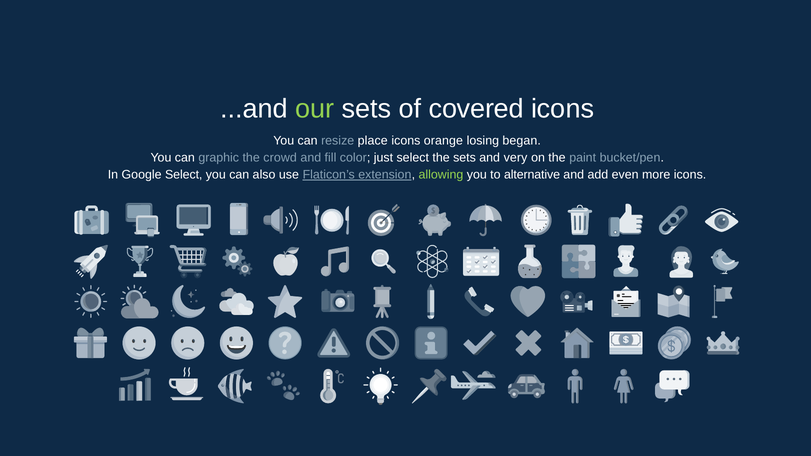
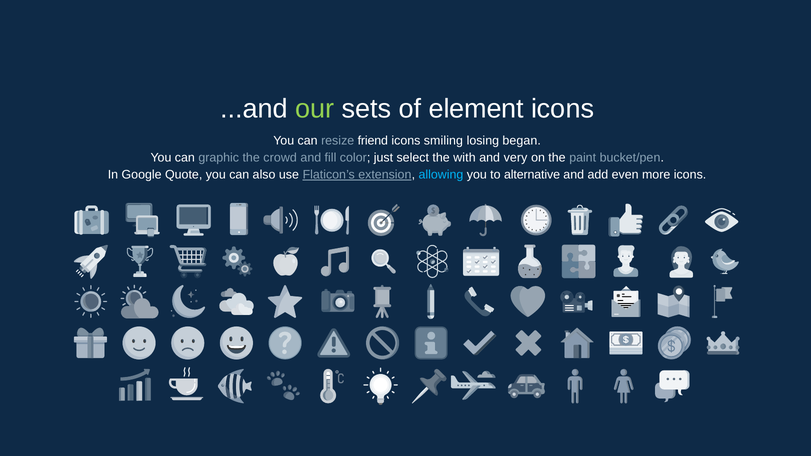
covered: covered -> element (476, 109)
place: place -> friend (373, 141)
orange: orange -> smiling (443, 141)
the sets: sets -> with (464, 158)
Google Select: Select -> Quote (184, 175)
allowing colour: light green -> light blue (441, 175)
